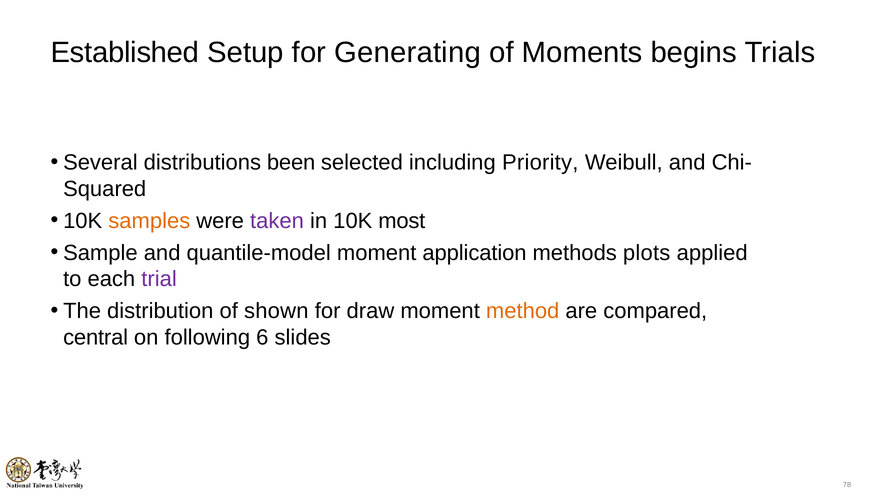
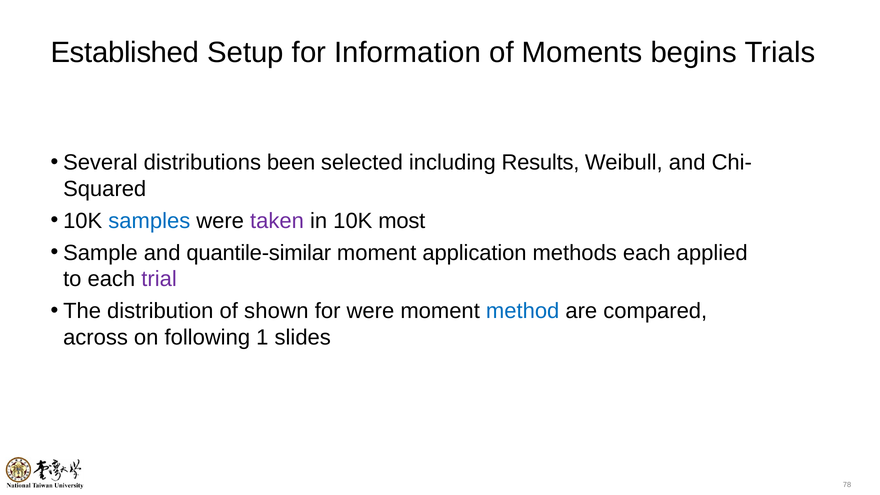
Generating: Generating -> Information (408, 53)
Priority: Priority -> Results (540, 163)
samples colour: orange -> blue (149, 221)
quantile-model: quantile-model -> quantile-similar (259, 253)
methods plots: plots -> each (647, 253)
for draw: draw -> were (370, 311)
method colour: orange -> blue (523, 311)
central: central -> across (96, 338)
6: 6 -> 1 (262, 338)
